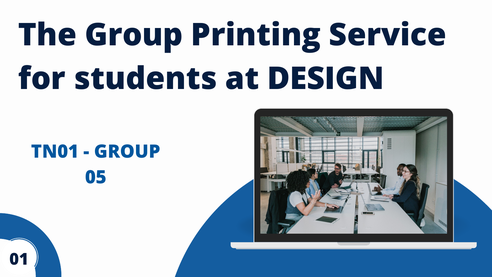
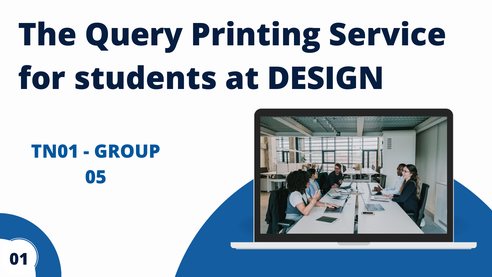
The Group: Group -> Query (134, 35)
